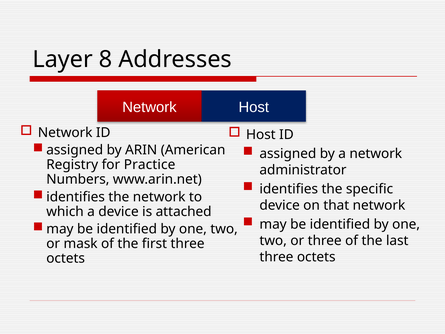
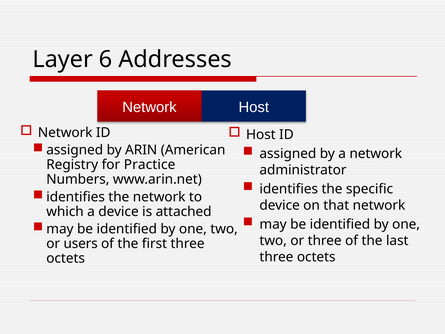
8: 8 -> 6 (106, 59)
mask: mask -> users (81, 243)
